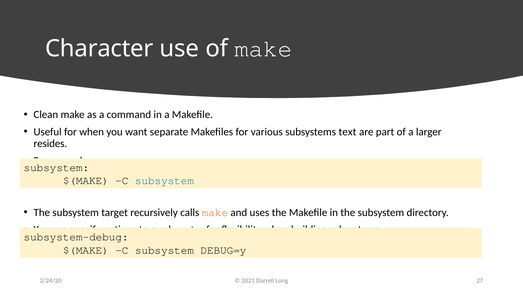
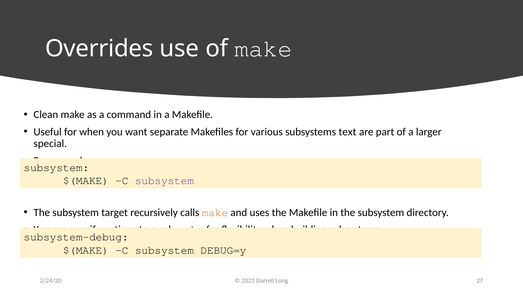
Character: Character -> Overrides (99, 49)
resides: resides -> special (50, 144)
subsystem colour: blue -> purple (164, 181)
